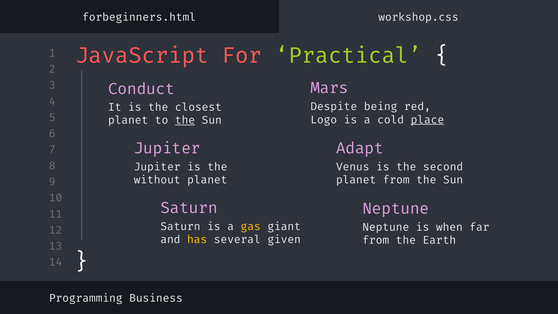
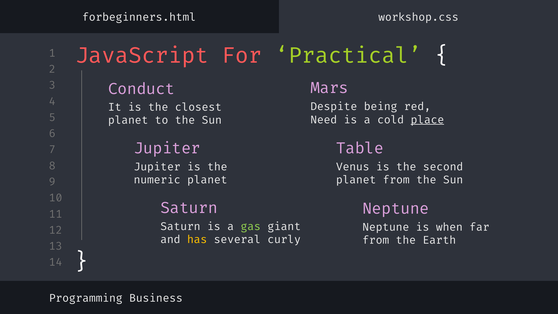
Logo: Logo -> Need (324, 120)
the underline: present -> none (185, 120)
Adapt: Adapt -> Table (360, 148)
without: without -> numeric (157, 180)
gas colour: yellow -> light green (251, 227)
given: given -> curly (284, 240)
